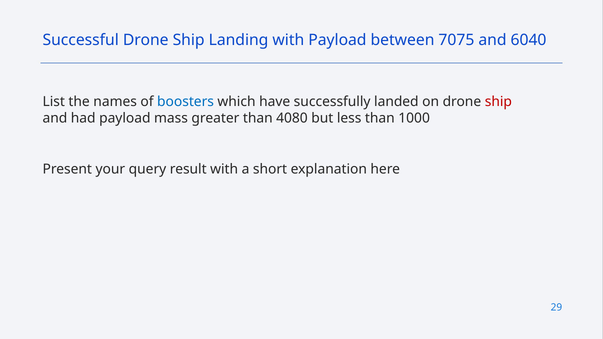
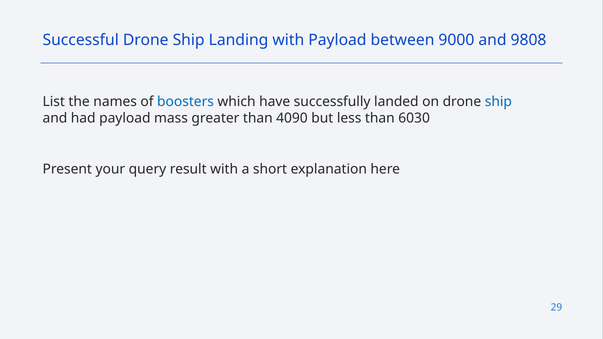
7075: 7075 -> 9000 (456, 40)
6040: 6040 -> 9808 (529, 40)
ship colour: red -> blue (498, 102)
4080: 4080 -> 4090 (292, 118)
1000: 1000 -> 6030 (414, 118)
